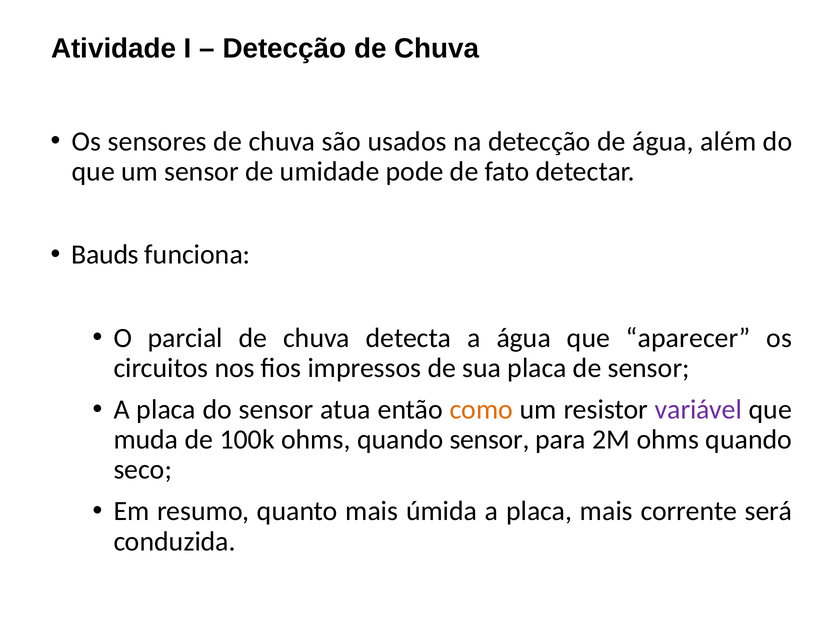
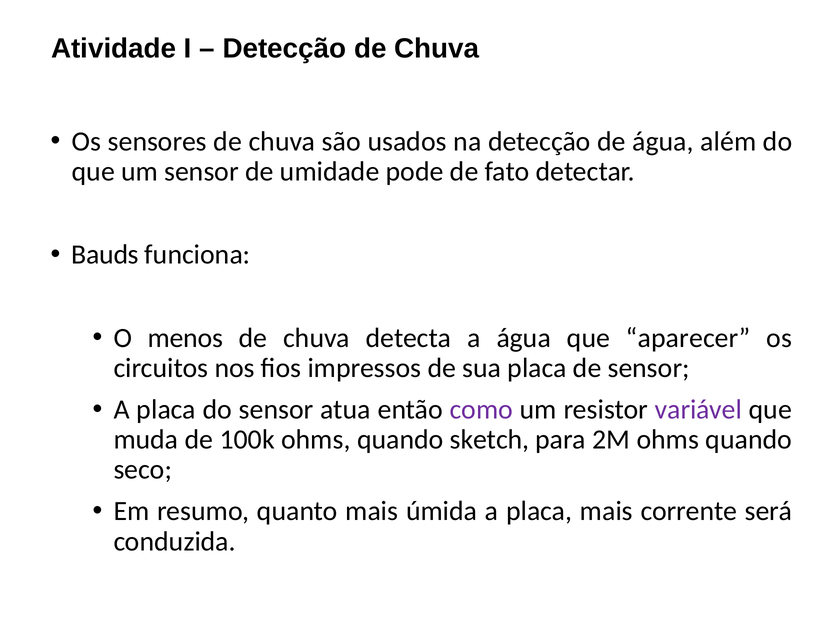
parcial: parcial -> menos (185, 338)
como colour: orange -> purple (481, 410)
quando sensor: sensor -> sketch (490, 440)
